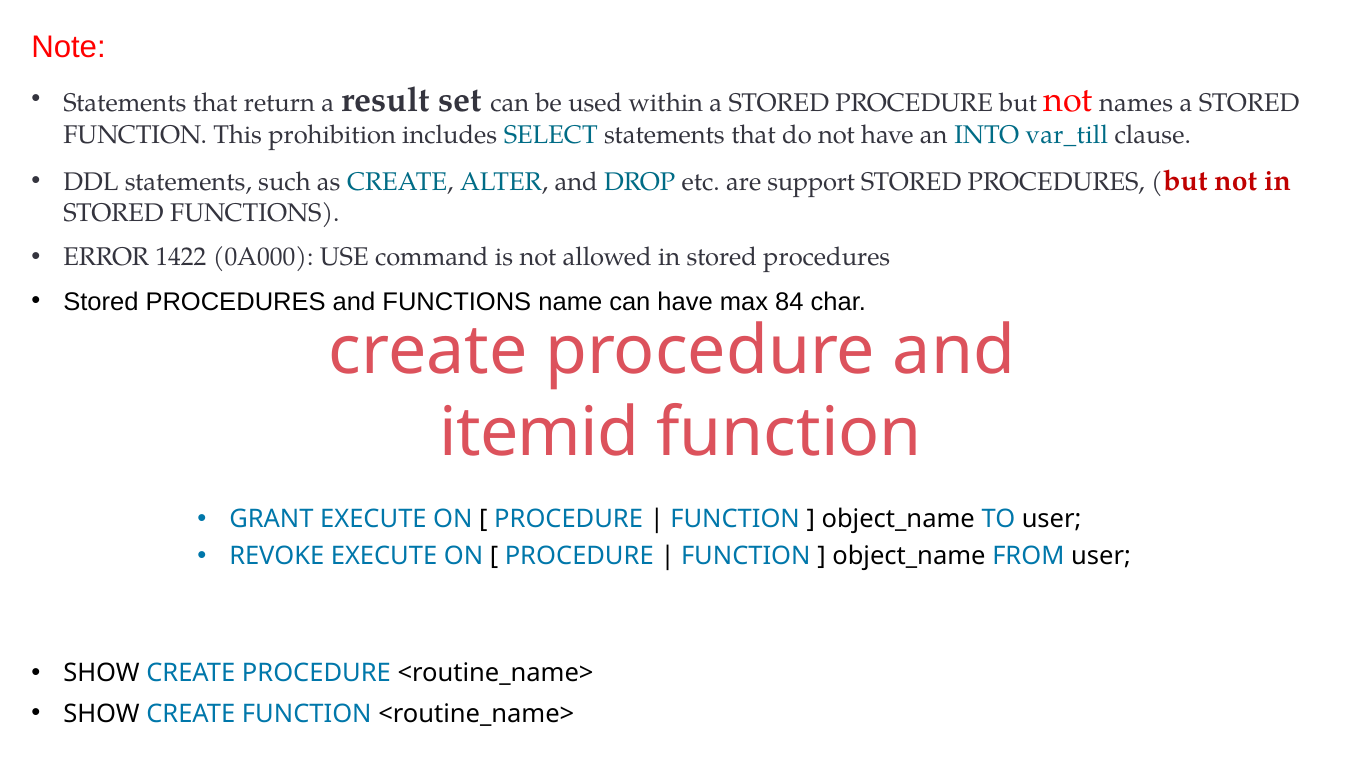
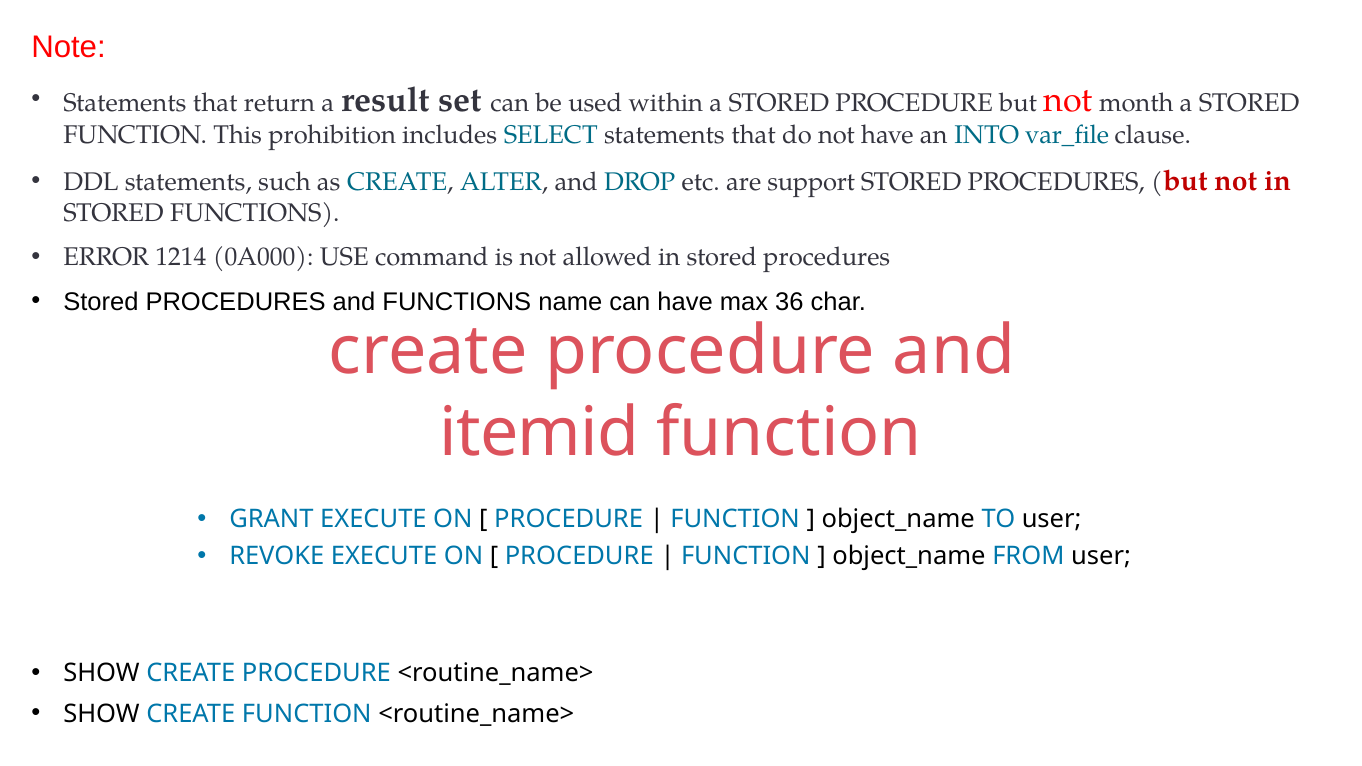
names: names -> month (1136, 103)
var_till: var_till -> var_file (1067, 135)
1422: 1422 -> 1214 (181, 258)
84: 84 -> 36 (789, 302)
